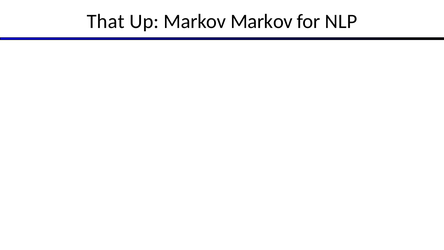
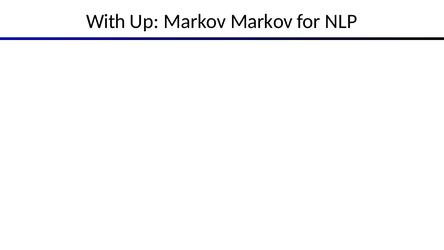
That: That -> With (106, 21)
